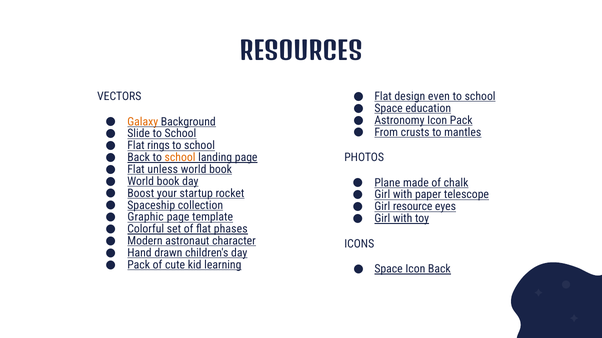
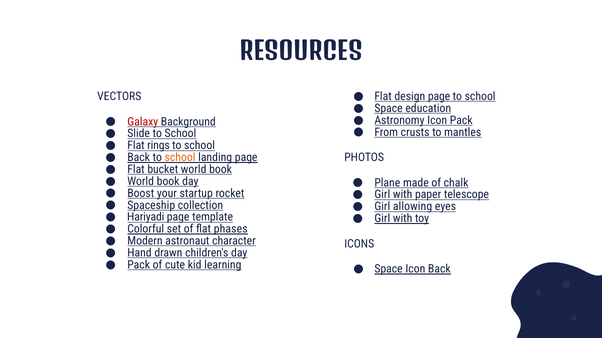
design even: even -> page (439, 97)
Galaxy colour: orange -> red (143, 122)
unless: unless -> bucket (163, 170)
resource: resource -> allowing (413, 207)
Graphic: Graphic -> Hariyadi (146, 217)
